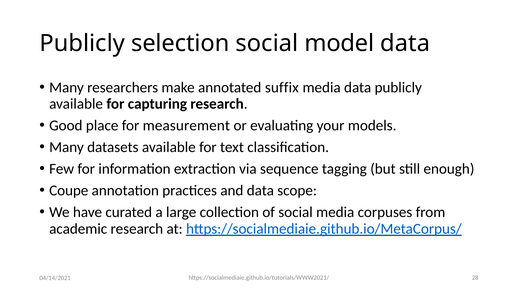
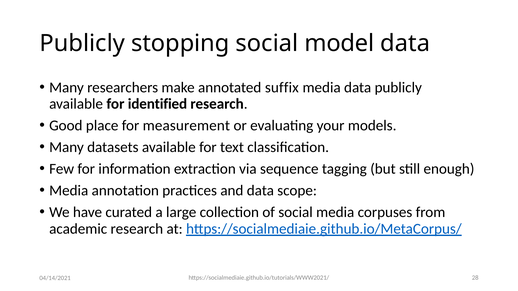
selection: selection -> stopping (180, 44)
capturing: capturing -> identified (157, 104)
Coupe: Coupe -> Media (69, 191)
